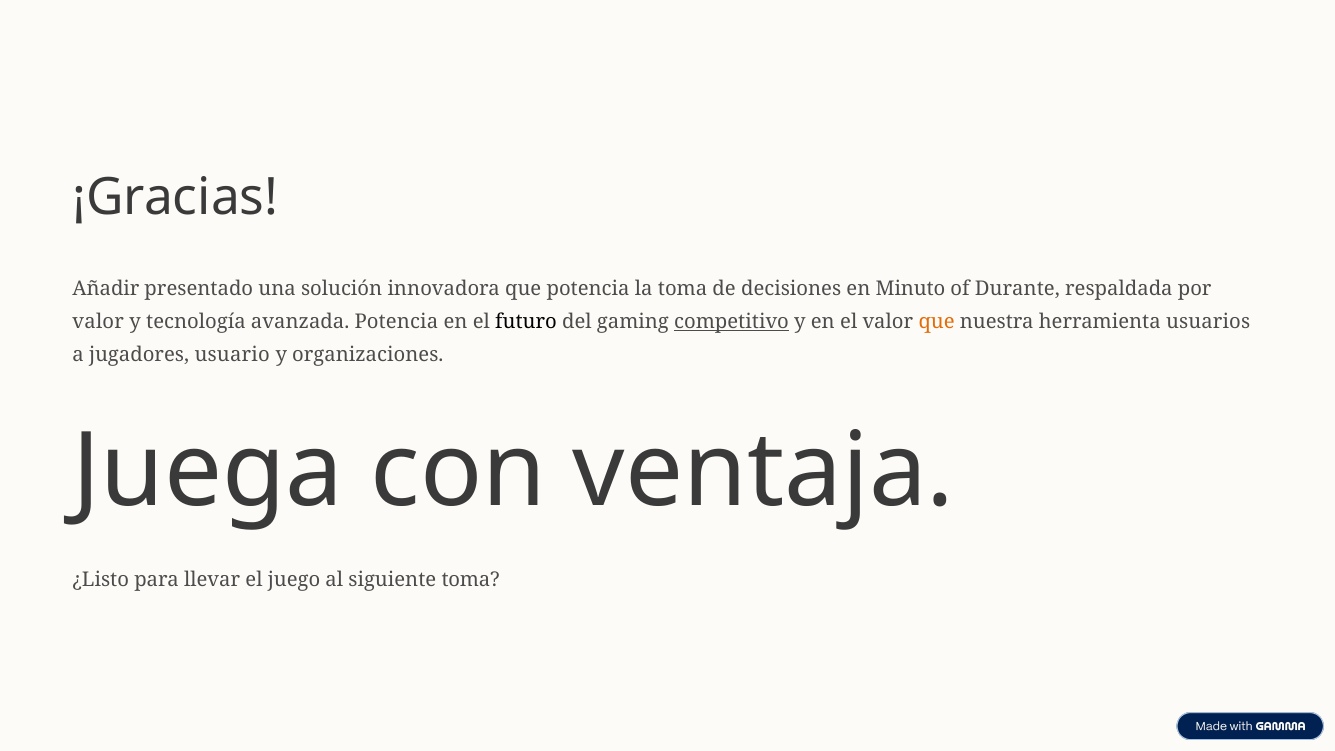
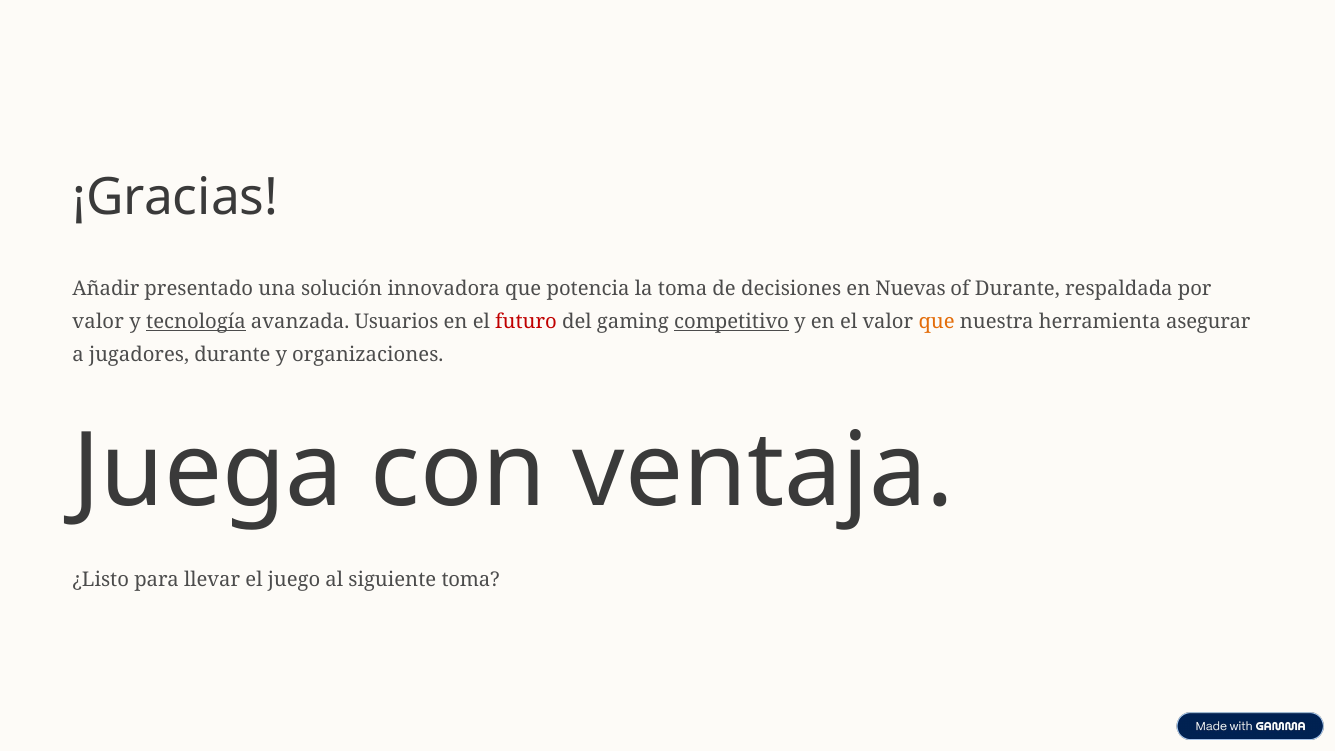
Minuto: Minuto -> Nuevas (911, 289)
tecnología underline: none -> present (196, 322)
avanzada Potencia: Potencia -> Usuarios (397, 322)
futuro colour: black -> red (526, 322)
usuarios: usuarios -> asegurar (1208, 322)
jugadores usuario: usuario -> durante (232, 355)
